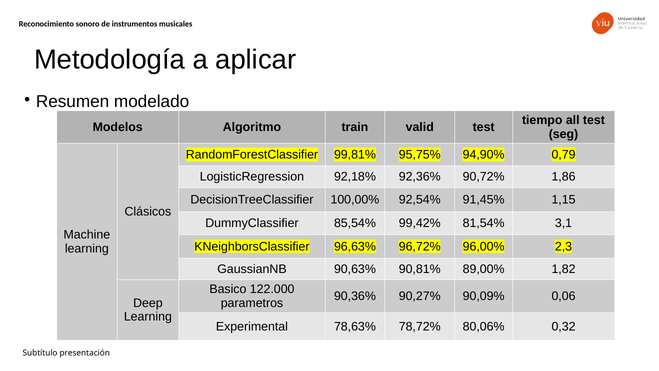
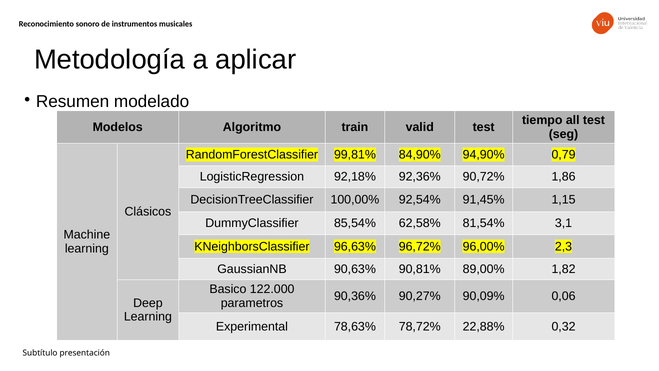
95,75%: 95,75% -> 84,90% (420, 154)
99,42%: 99,42% -> 62,58% (420, 223)
80,06%: 80,06% -> 22,88% (484, 326)
